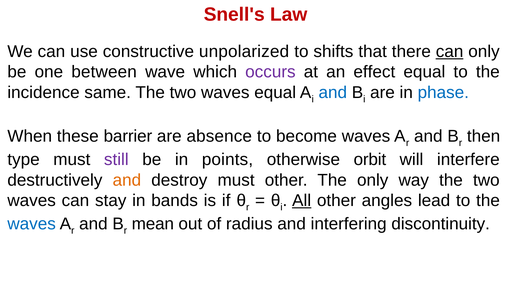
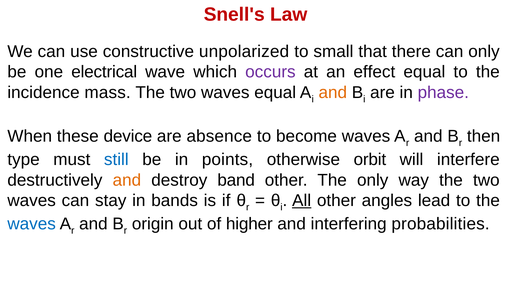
shifts: shifts -> small (333, 52)
can underline: present -> none (450, 52)
between: between -> electrical (104, 72)
same: same -> mass (108, 93)
and colour: blue -> orange (333, 93)
phase colour: blue -> purple (443, 93)
barrier: barrier -> device (128, 137)
still colour: purple -> blue (116, 160)
destroy must: must -> band (236, 180)
mean: mean -> origin (153, 224)
radius: radius -> higher (249, 224)
discontinuity: discontinuity -> probabilities (441, 224)
